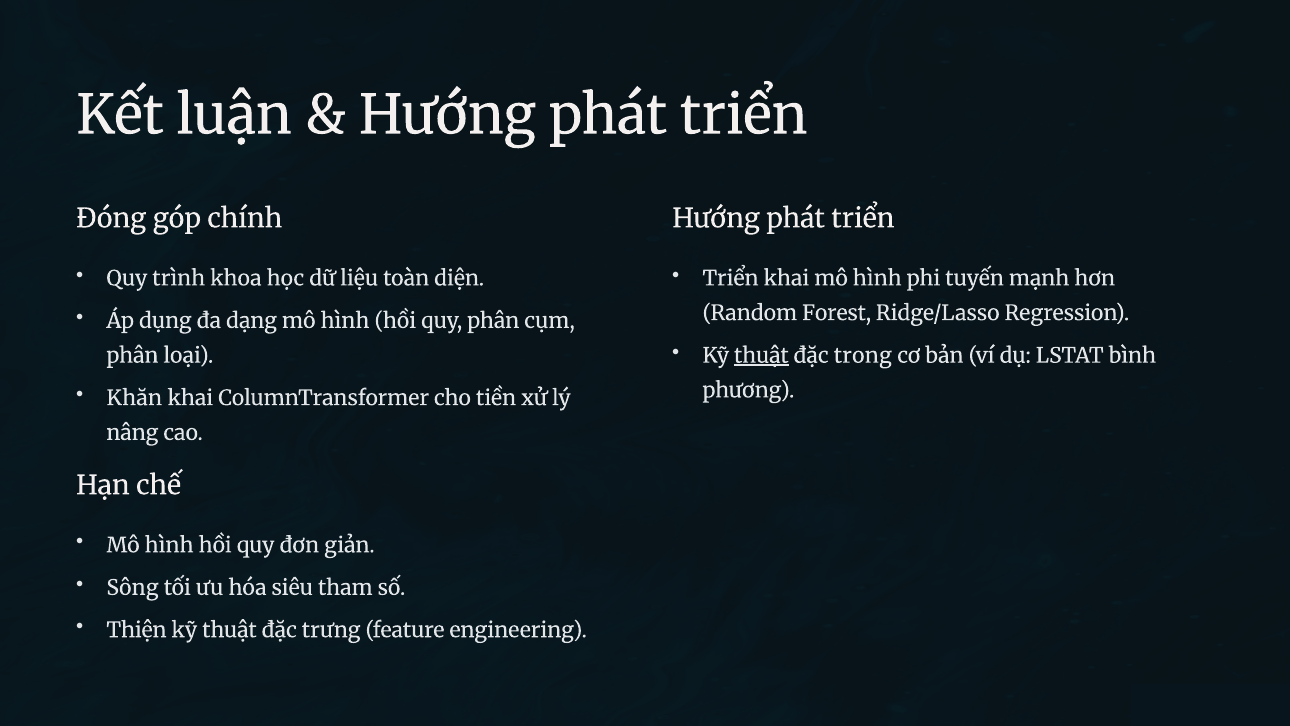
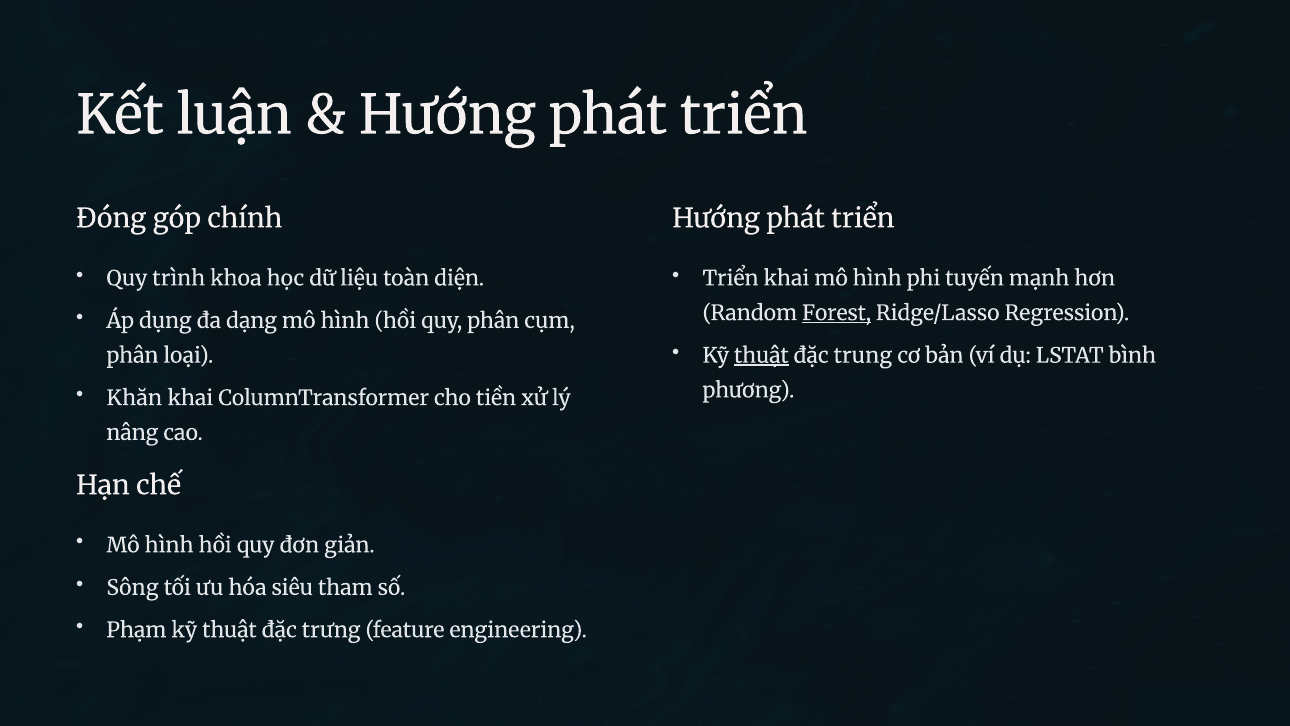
Forest underline: none -> present (837, 313)
trong: trong -> trung (863, 356)
Thiện: Thiện -> Phạm (136, 630)
